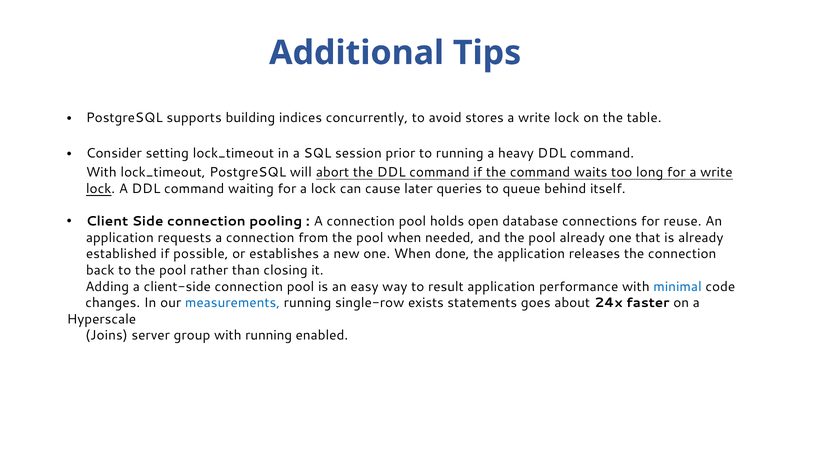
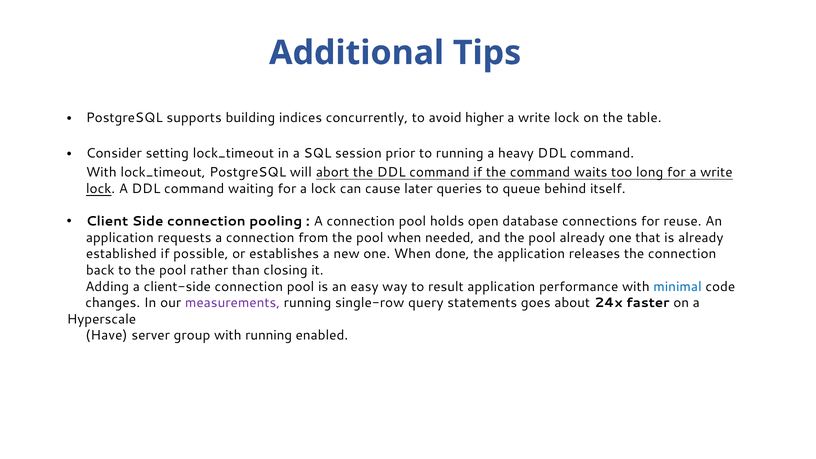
stores: stores -> higher (485, 118)
measurements colour: blue -> purple (233, 303)
exists: exists -> query (426, 303)
Joins: Joins -> Have (106, 336)
